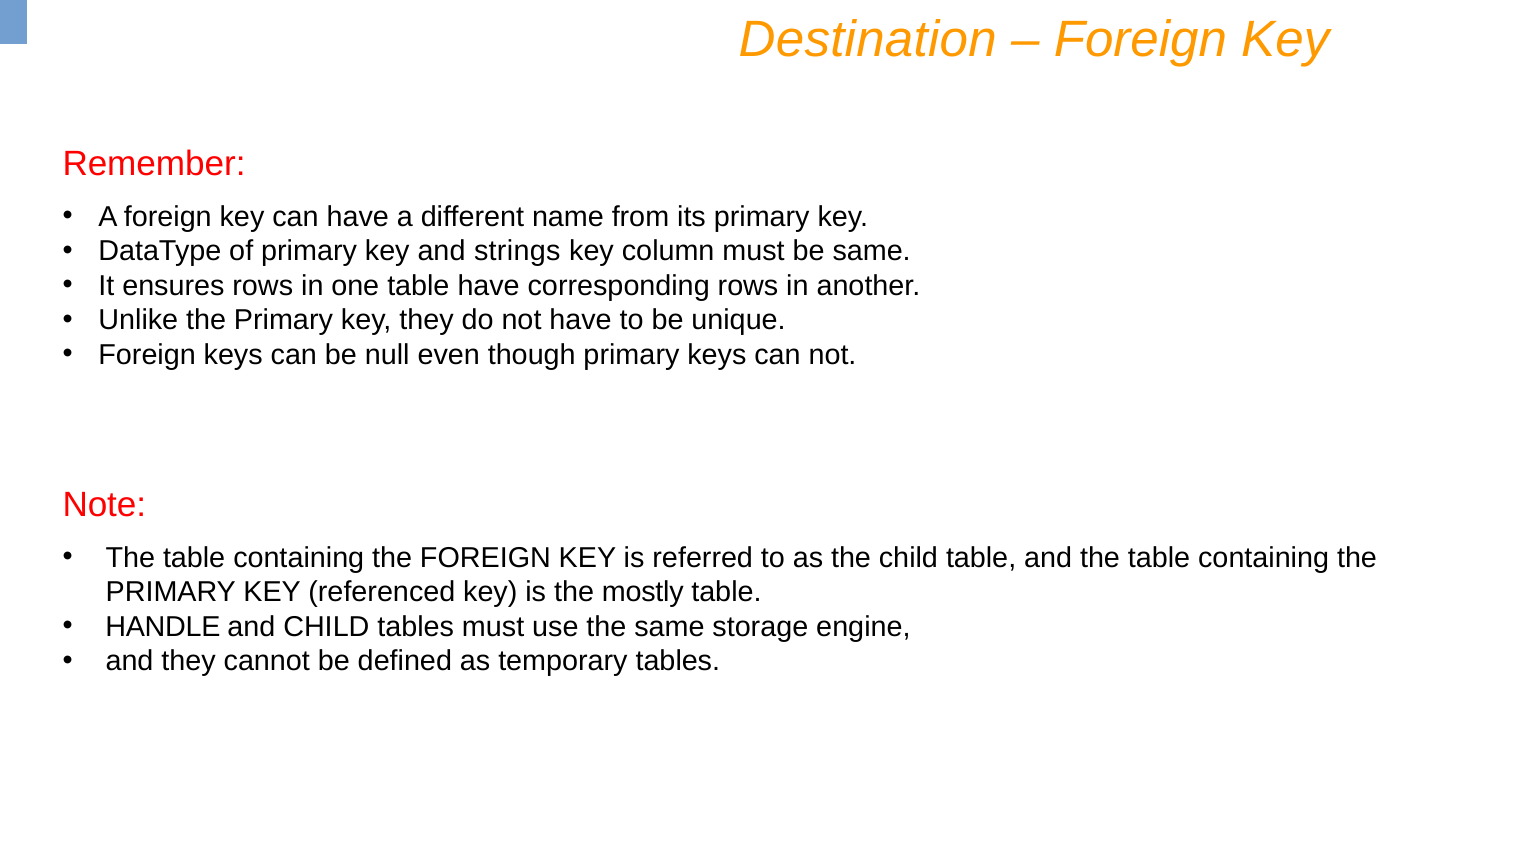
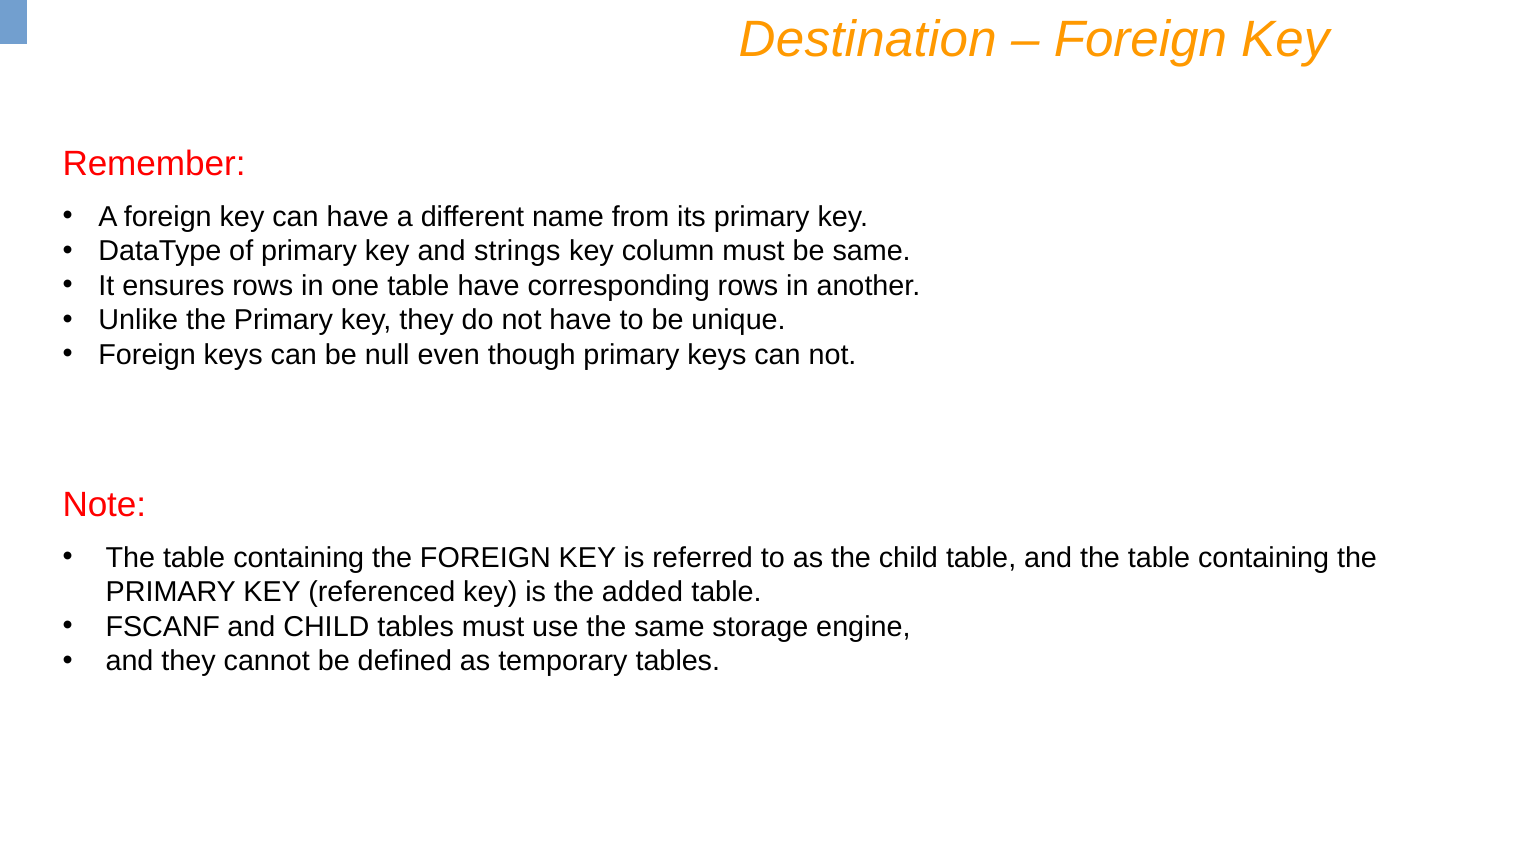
mostly: mostly -> added (643, 593)
HANDLE: HANDLE -> FSCANF (163, 627)
